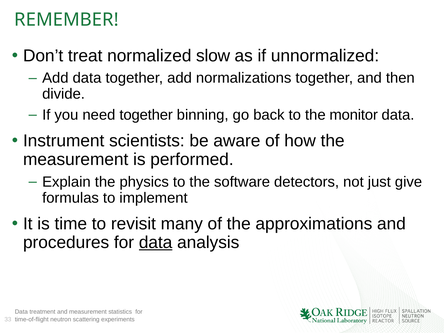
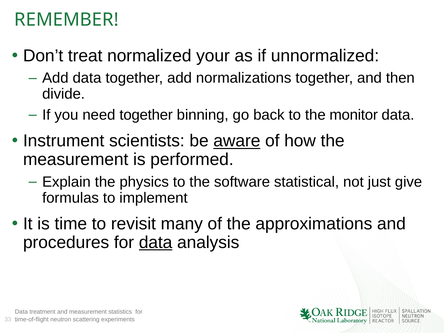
slow: slow -> your (213, 56)
aware underline: none -> present (237, 141)
detectors: detectors -> statistical (307, 182)
